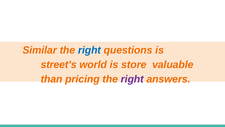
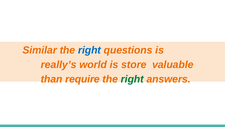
street’s: street’s -> really’s (59, 64)
pricing: pricing -> require (83, 79)
right colour: purple -> green (132, 79)
